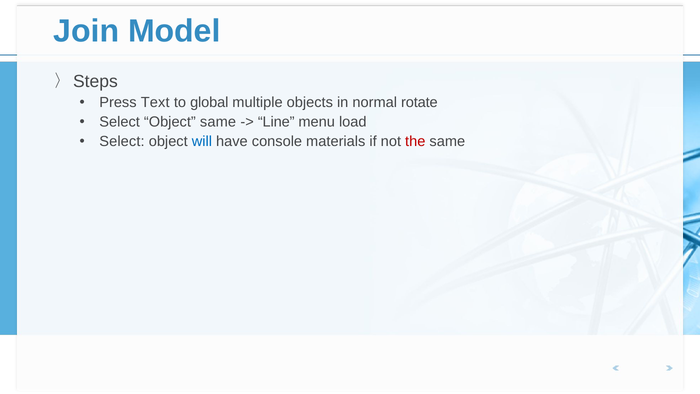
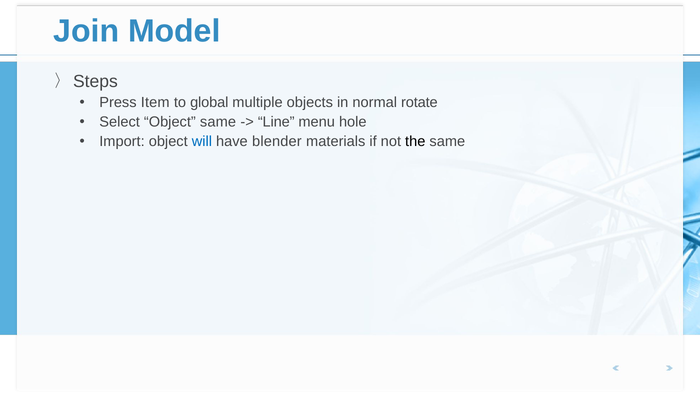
Text: Text -> Item (155, 103)
load: load -> hole (353, 122)
Select: Select -> Import (122, 141)
console: console -> blender (277, 141)
the colour: red -> black (415, 141)
